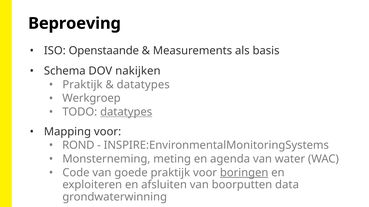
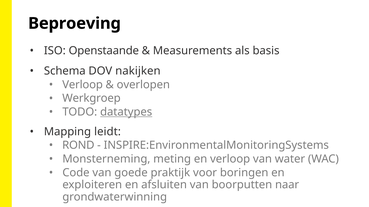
Praktijk: Praktijk -> Verloop (83, 85)
datatypes: datatypes -> overlopen (143, 85)
Mapping voor: voor -> leidt (108, 132)
en agenda: agenda -> verloop (230, 159)
boringen underline: present -> none (244, 173)
data: data -> naar (287, 185)
